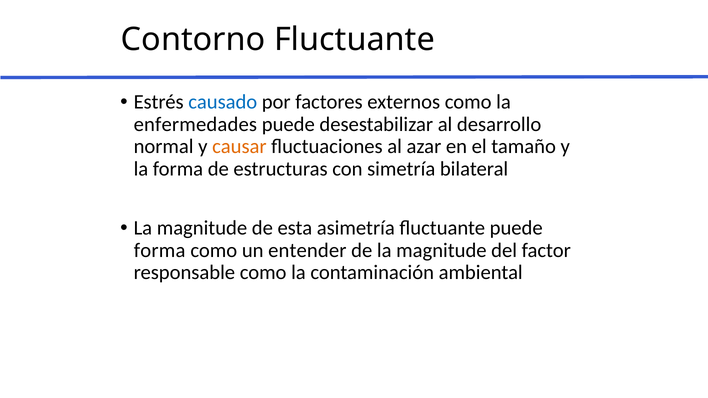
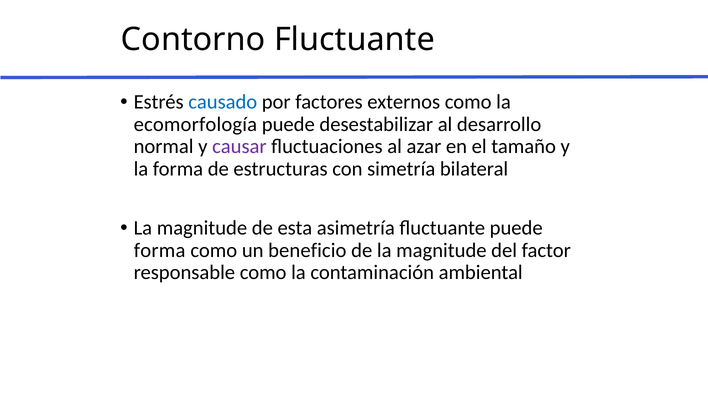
enfermedades: enfermedades -> ecomorfología (195, 124)
causar colour: orange -> purple (239, 147)
entender: entender -> beneficio (307, 250)
